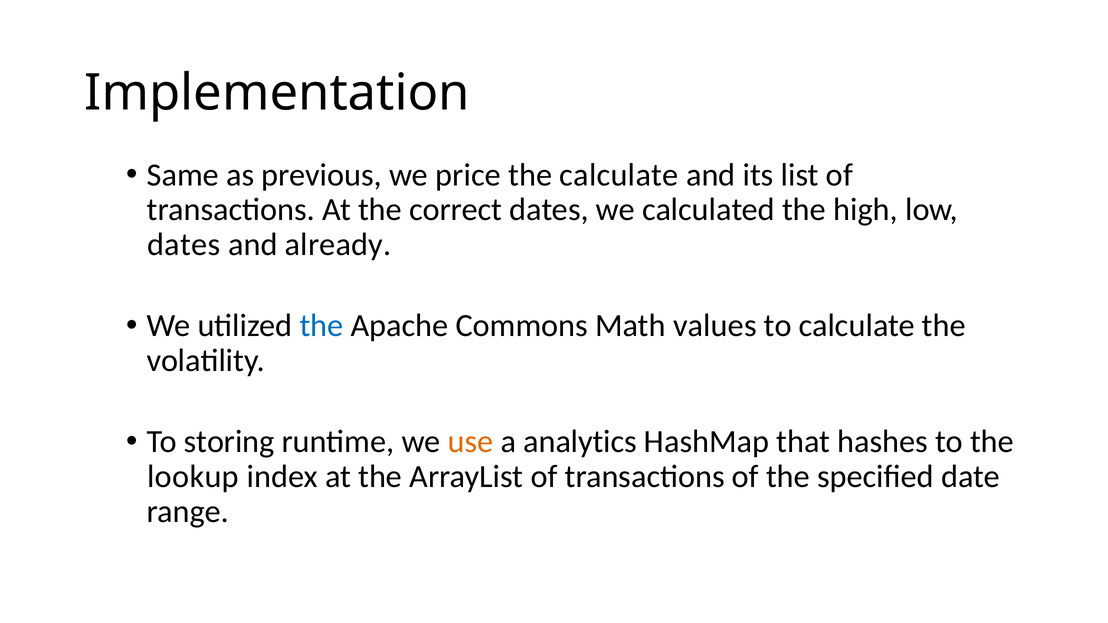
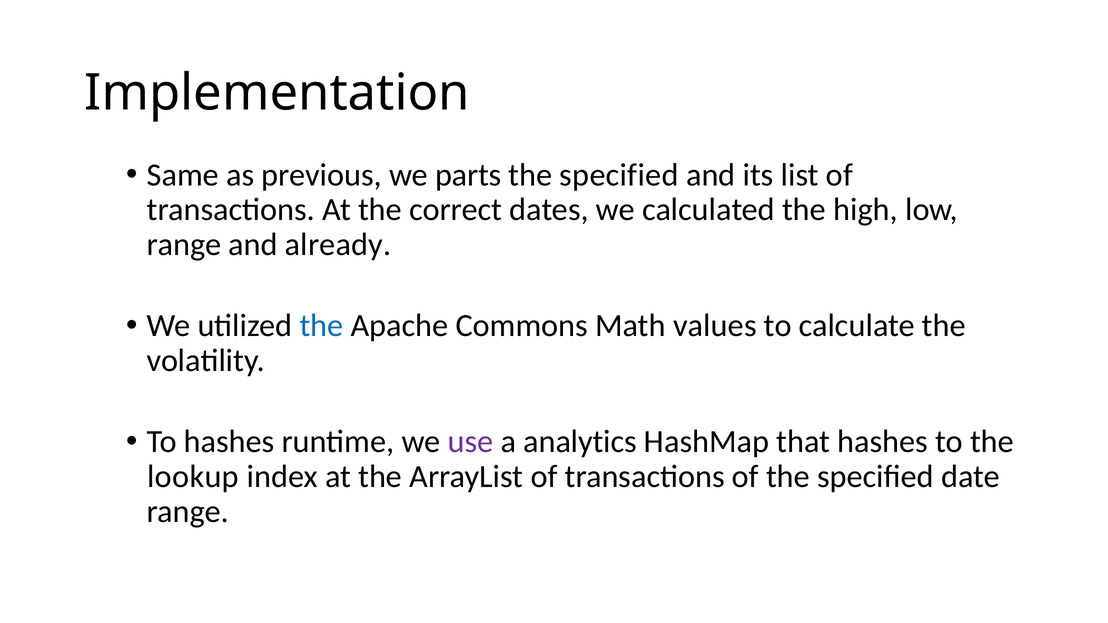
price: price -> parts (468, 175)
calculate: calculate -> specified (619, 175)
dates: dates -> range (184, 245)
To storing: storing -> hashes (229, 442)
use colour: orange -> purple (471, 442)
